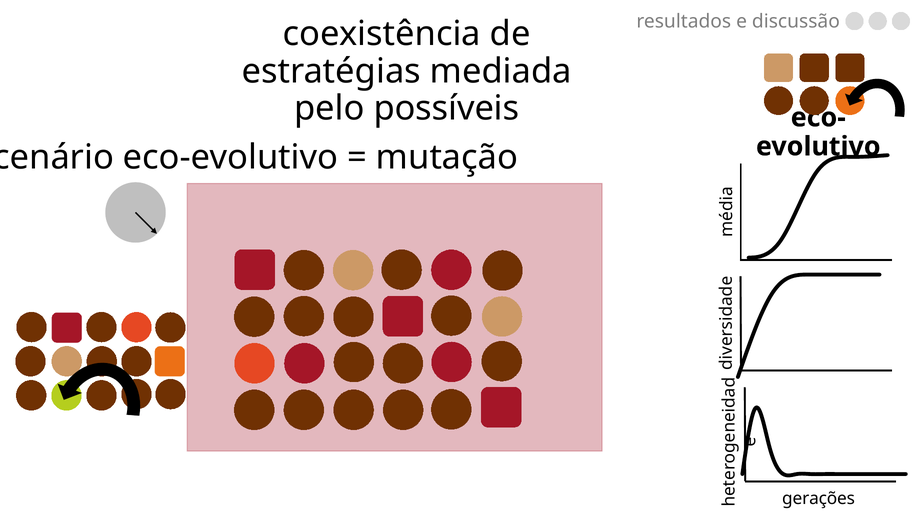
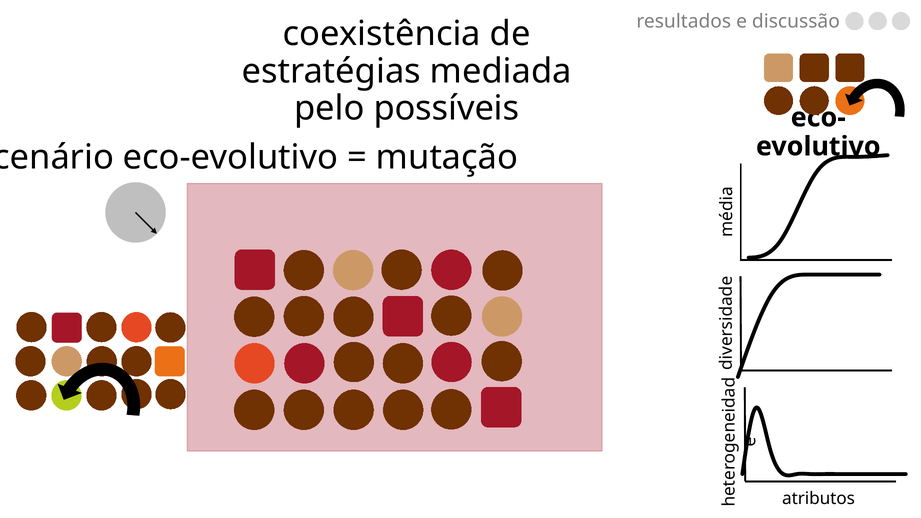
gerações: gerações -> atributos (819, 499)
